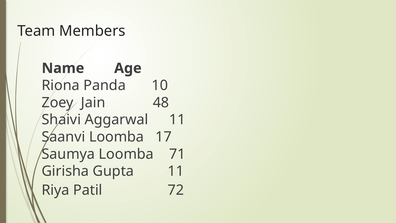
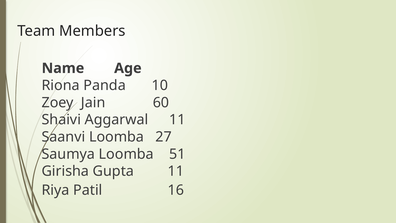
48: 48 -> 60 (161, 102)
17: 17 -> 27 (164, 137)
71: 71 -> 51 (177, 154)
72: 72 -> 16 (176, 190)
